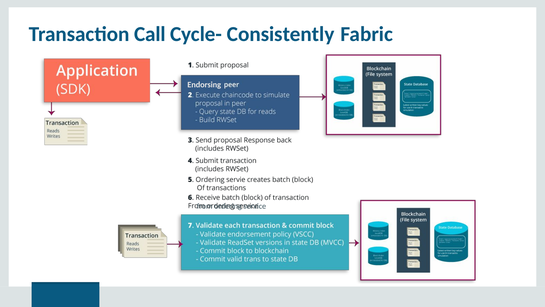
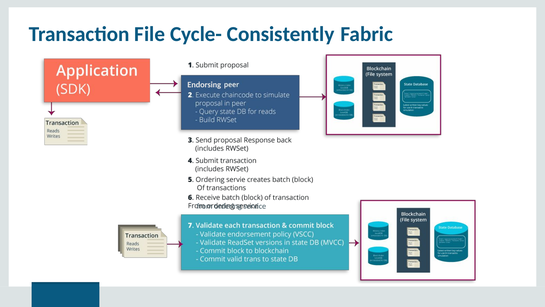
Call: Call -> File (150, 34)
